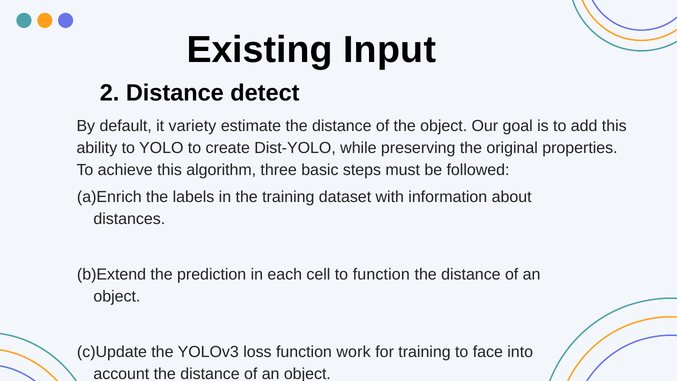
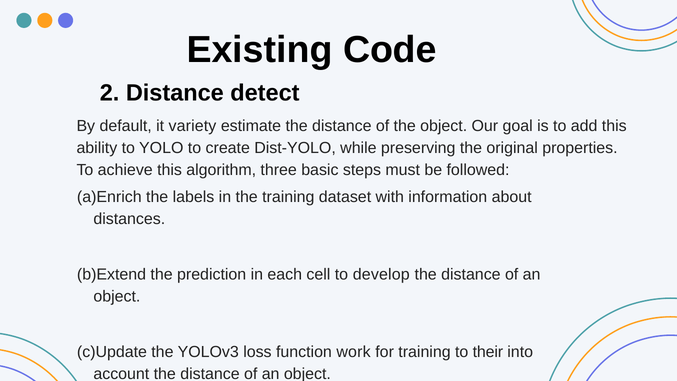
Input: Input -> Code (390, 50)
to function: function -> develop (381, 274)
face: face -> their (488, 352)
